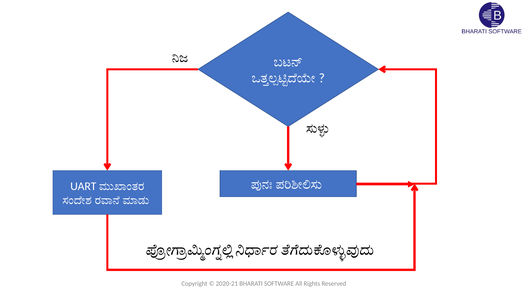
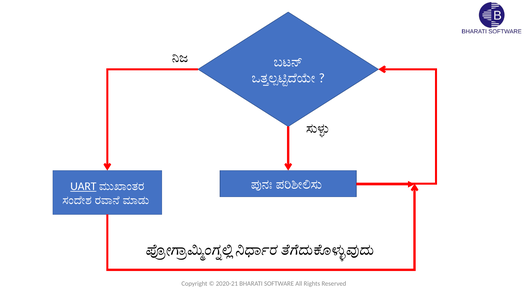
UART underline: none -> present (83, 186)
